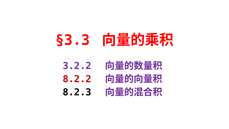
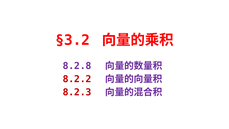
§3.3: §3.3 -> §3.2 (73, 40)
3.2.2: 3.2.2 -> 8.2.8 (77, 66)
8.2.3 colour: black -> red (77, 92)
